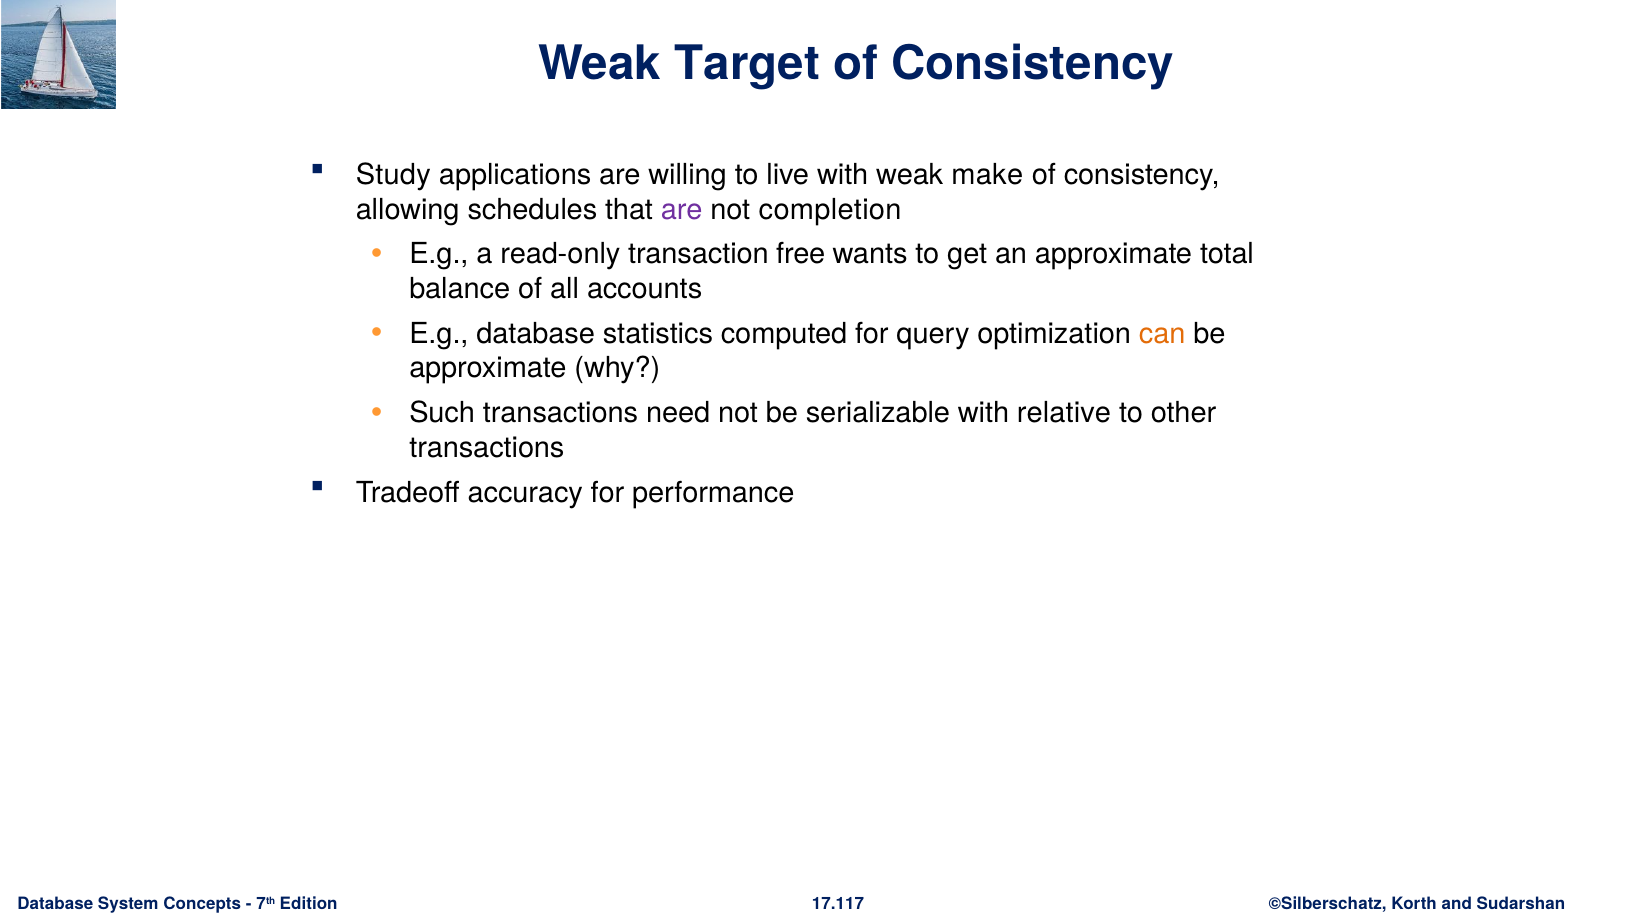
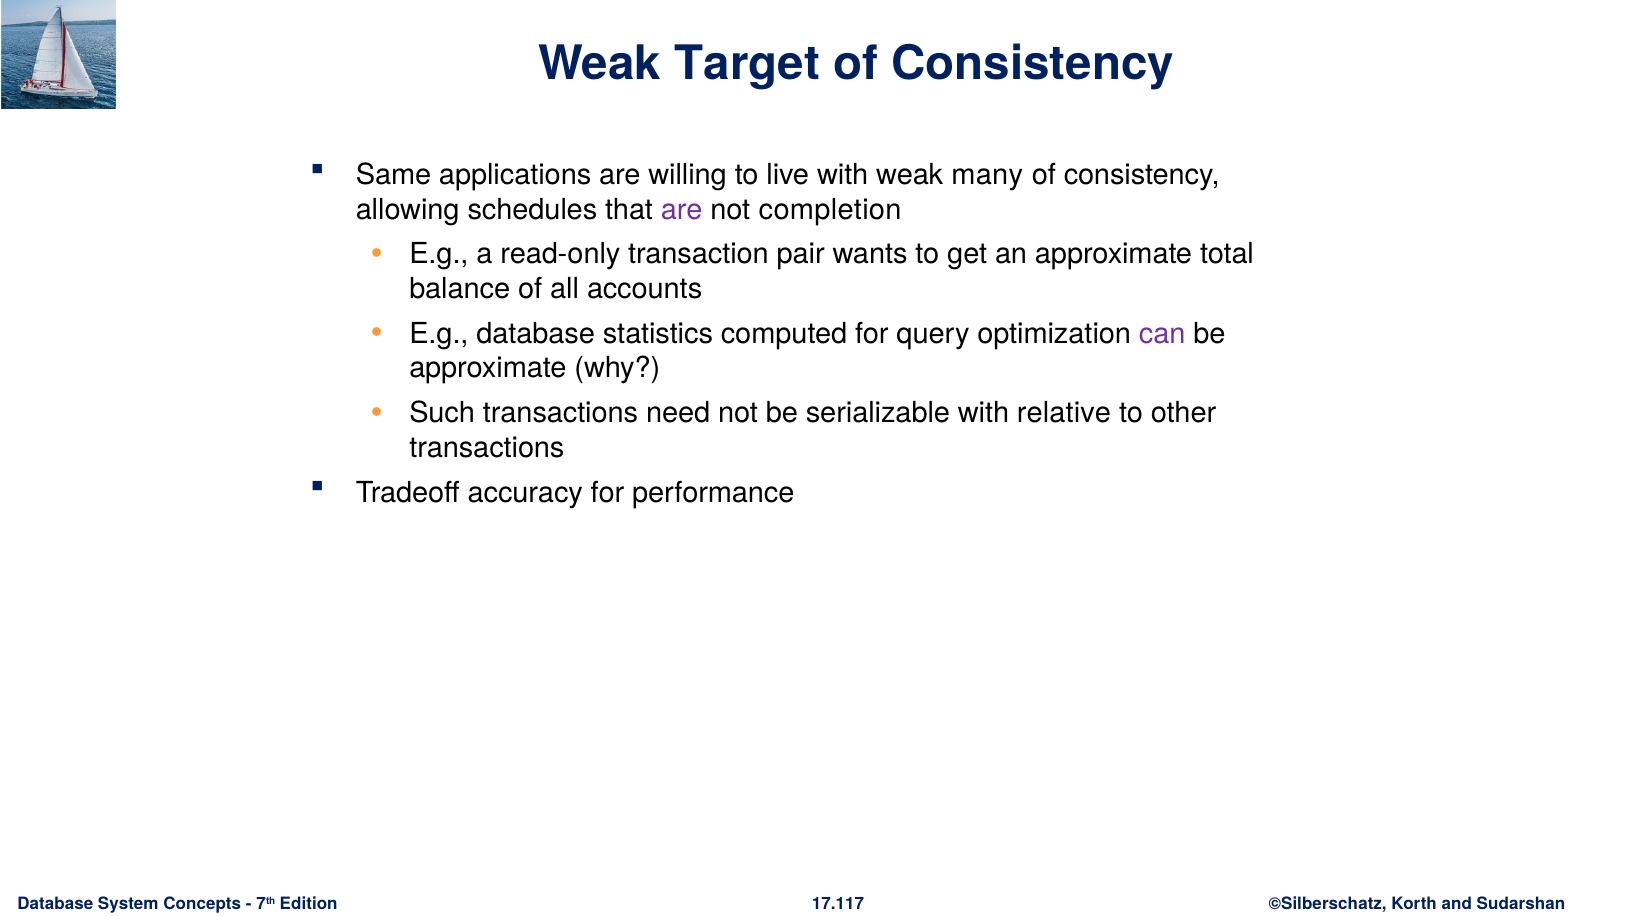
Study: Study -> Same (394, 175)
make: make -> many (987, 175)
free: free -> pair (801, 254)
can colour: orange -> purple (1162, 333)
